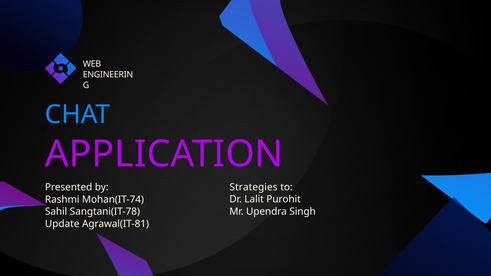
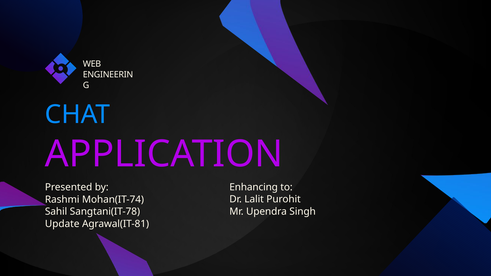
Strategies: Strategies -> Enhancing (254, 187)
